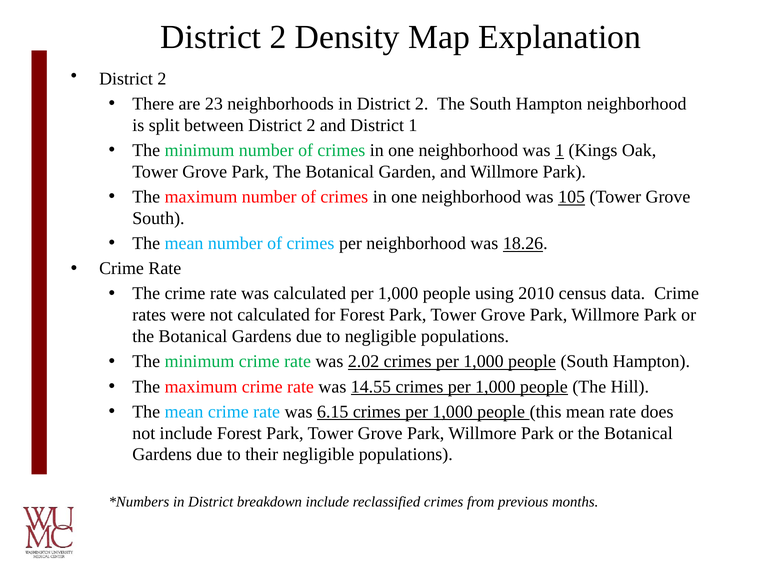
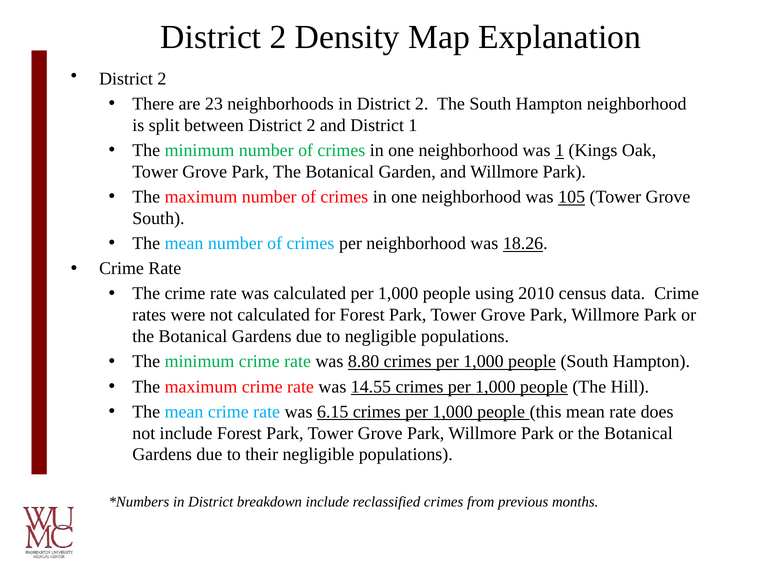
2.02: 2.02 -> 8.80 (364, 362)
